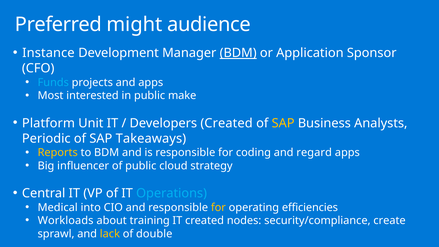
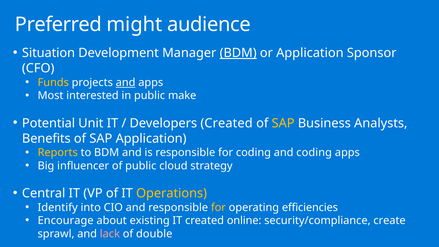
Instance: Instance -> Situation (49, 53)
Funds colour: light blue -> yellow (53, 82)
and underline: none -> present (126, 82)
Platform: Platform -> Potential (49, 123)
Periodic: Periodic -> Benefits (46, 138)
SAP Takeaways: Takeaways -> Application (151, 138)
and regard: regard -> coding (314, 153)
Operations colour: light blue -> yellow (172, 193)
Medical: Medical -> Identify (58, 207)
Workloads: Workloads -> Encourage (66, 221)
training: training -> existing (150, 221)
nodes: nodes -> online (244, 221)
lack colour: yellow -> pink (110, 234)
